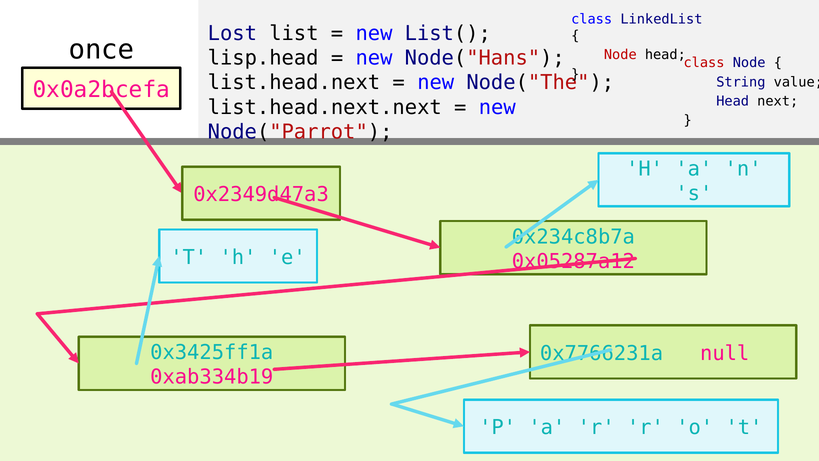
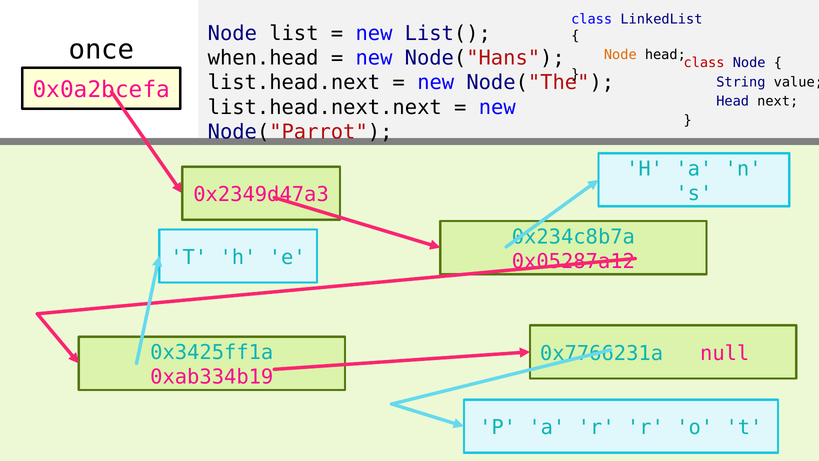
Lost: Lost -> Node (232, 34)
Node colour: red -> orange (620, 55)
lisp.head: lisp.head -> when.head (263, 58)
